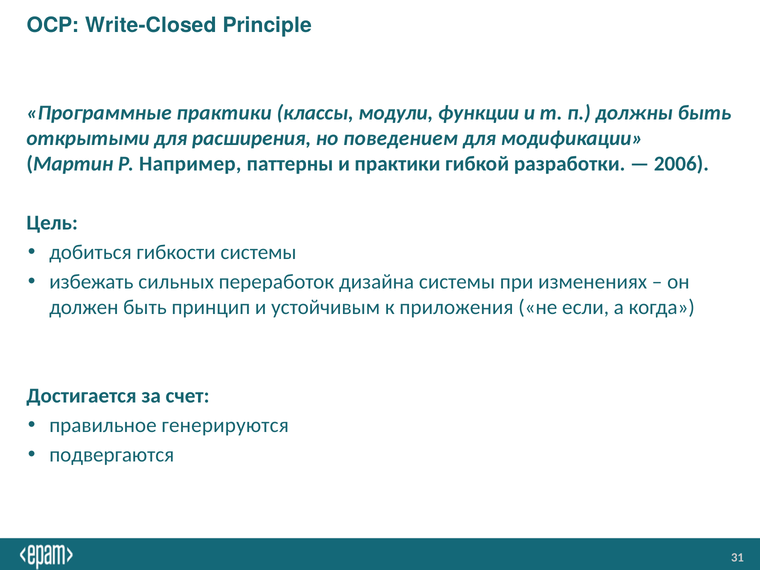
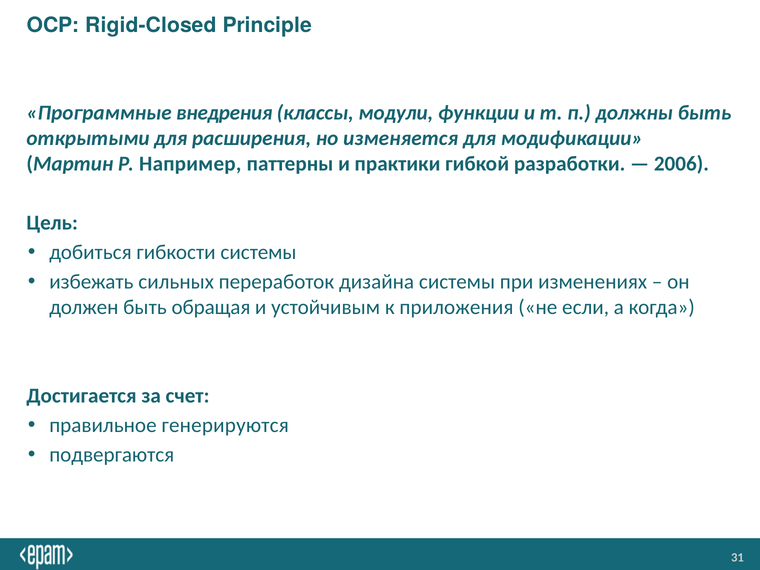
Write-Closed: Write-Closed -> Rigid-Closed (151, 26)
Программные практики: практики -> внедрения (224, 113)
поведением: поведением -> изменяется (401, 138)
принцип: принцип -> обращая (211, 307)
